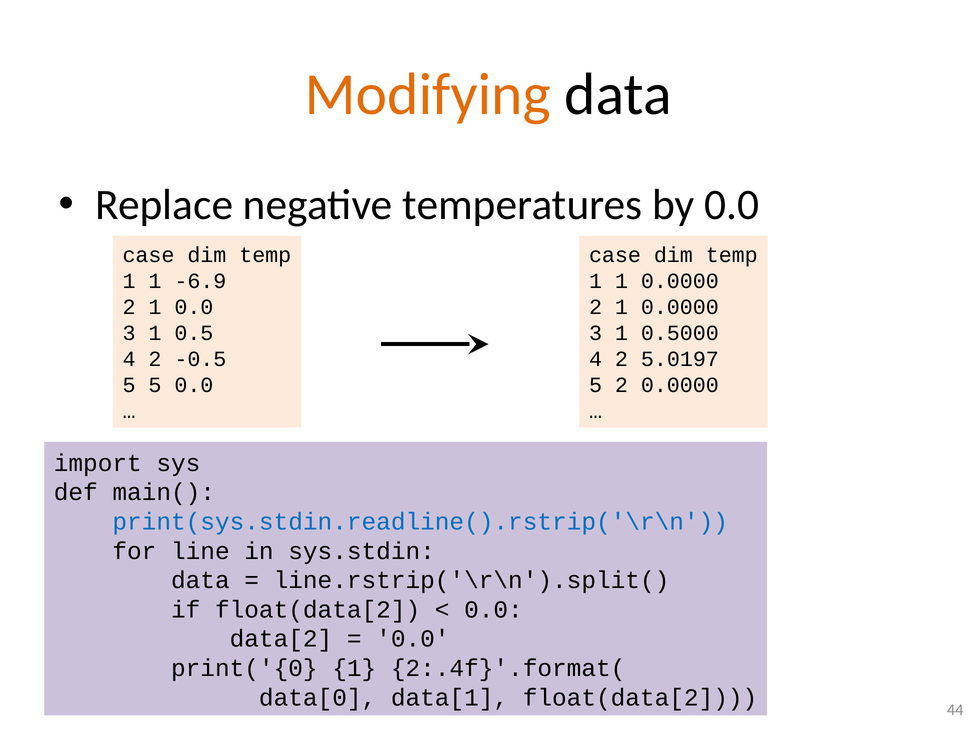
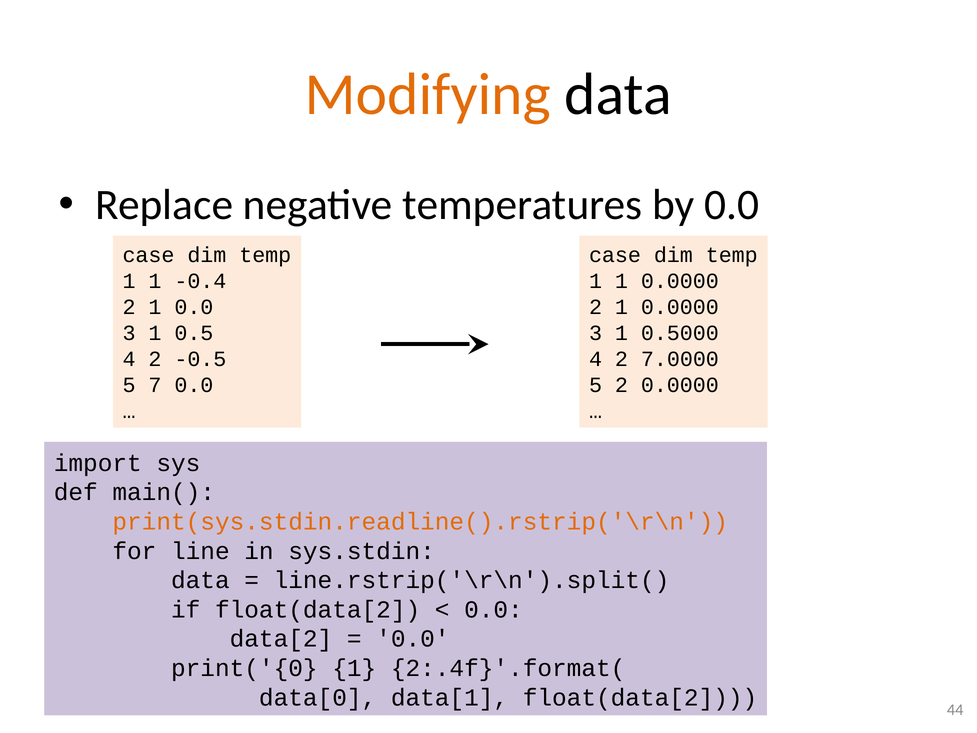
-6.9: -6.9 -> -0.4 (200, 281)
5.0197: 5.0197 -> 7.0000 (680, 359)
5 5: 5 -> 7 (155, 385)
print(sys.stdin.readline().rstrip('\r\n colour: blue -> orange (420, 521)
